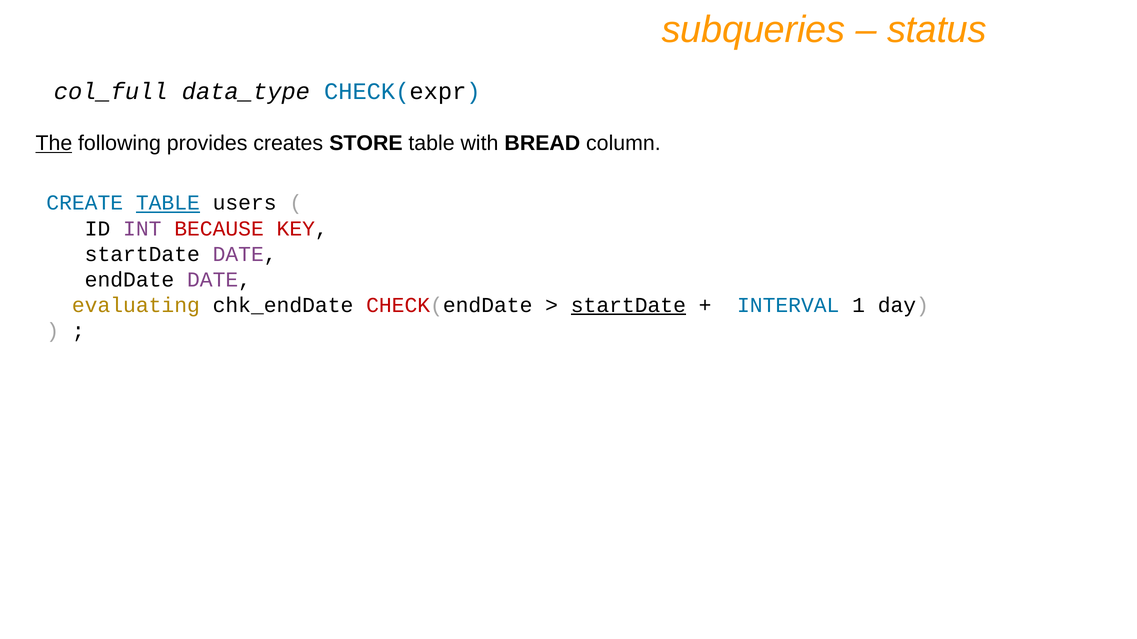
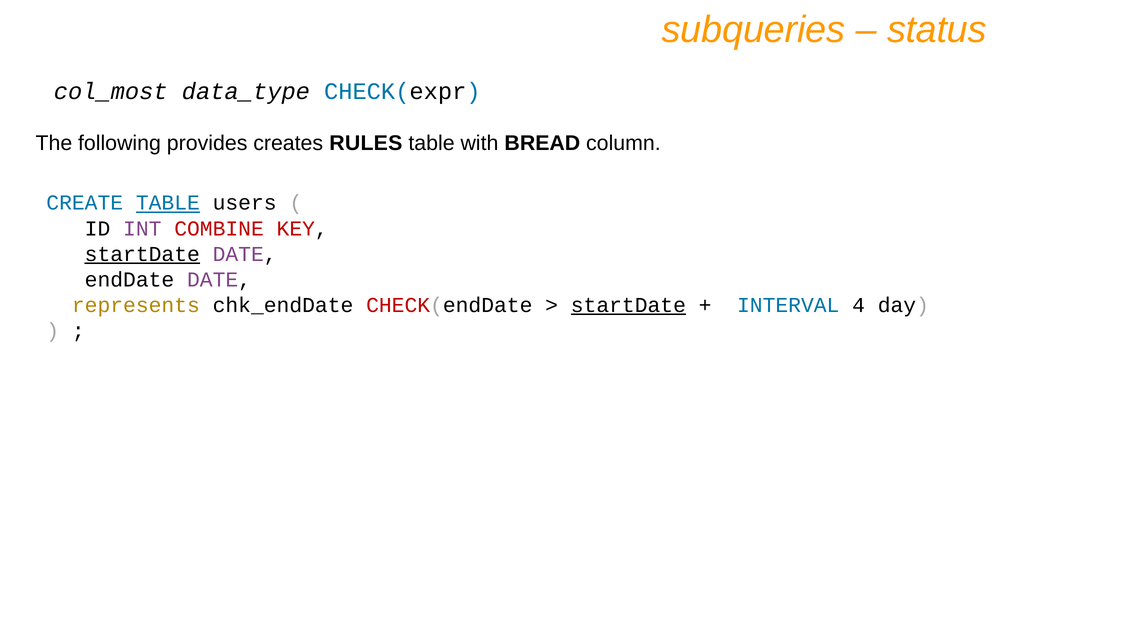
col_full: col_full -> col_most (111, 91)
The underline: present -> none (54, 143)
STORE: STORE -> RULES (366, 143)
BECAUSE: BECAUSE -> COMBINE (219, 229)
startDate underline: none -> present (142, 254)
evaluating: evaluating -> represents (136, 305)
1: 1 -> 4 (859, 305)
